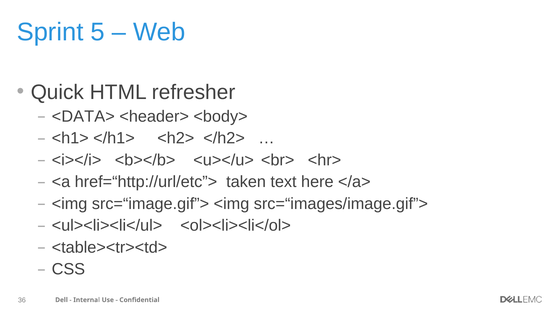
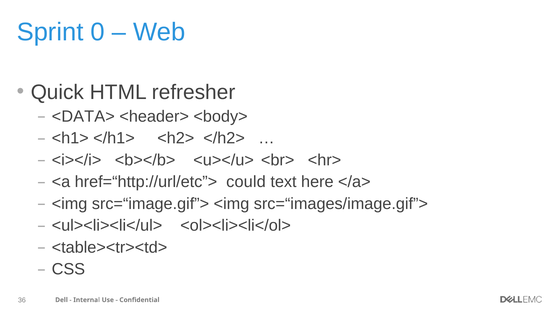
5: 5 -> 0 (98, 32)
taken: taken -> could (246, 182)
